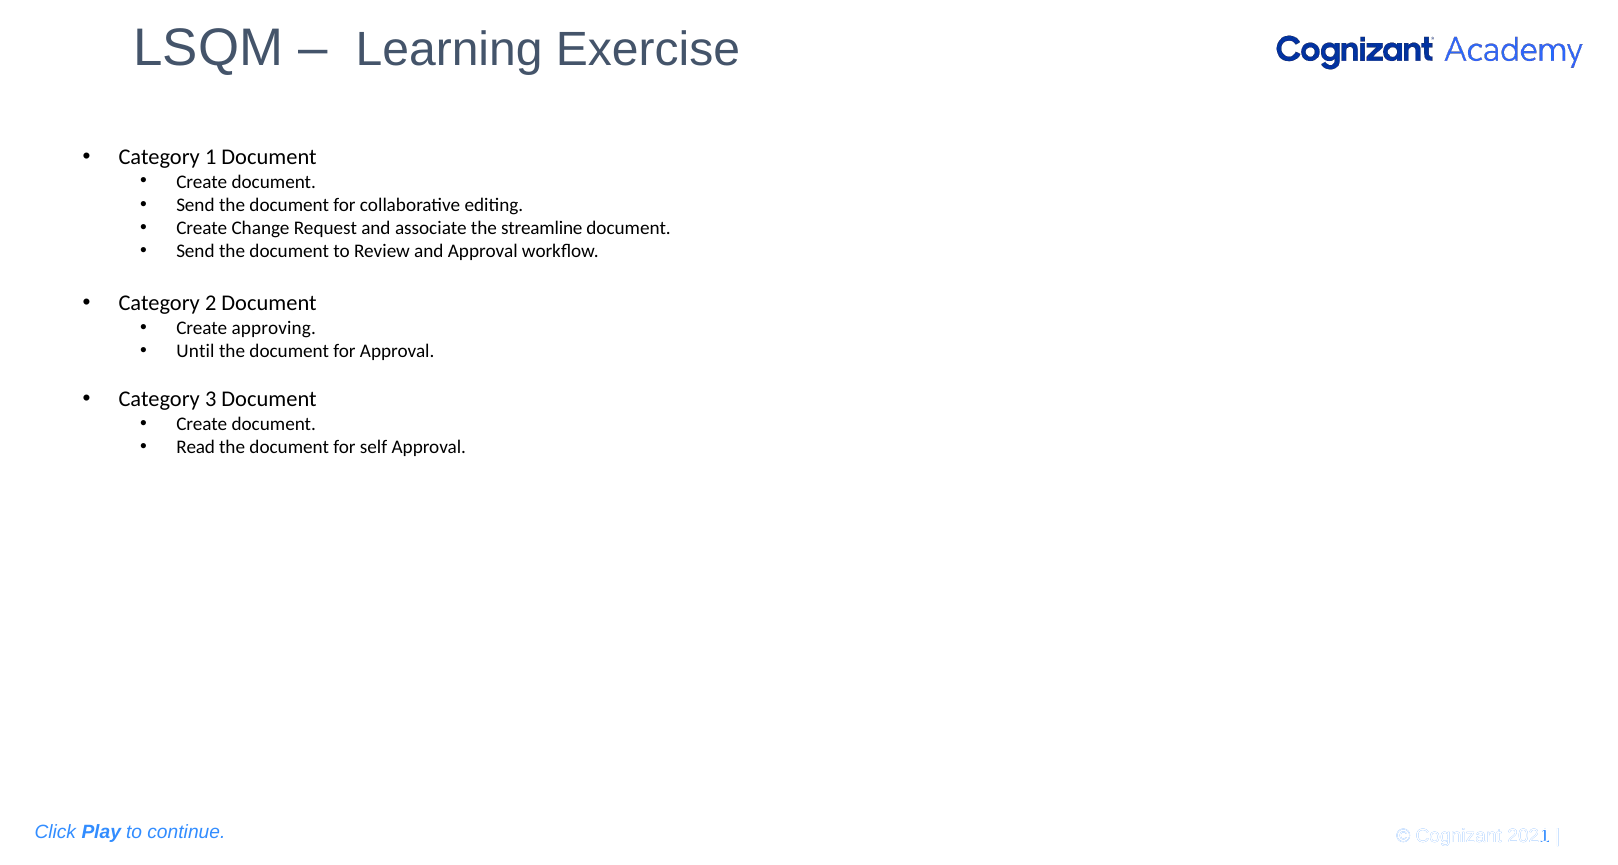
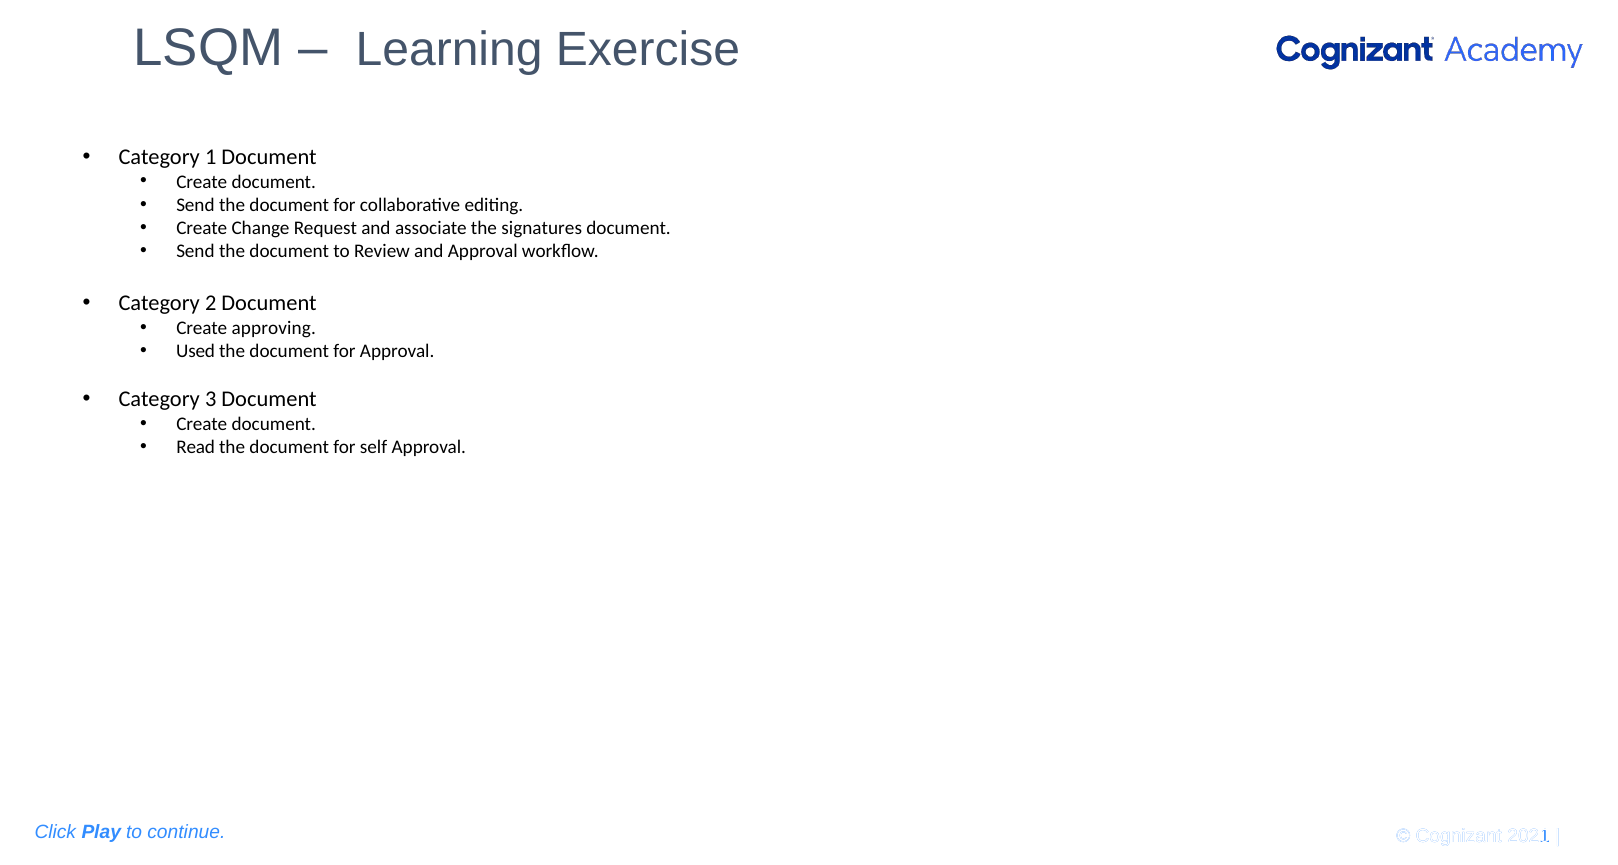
streamline: streamline -> signatures (542, 228)
Until: Until -> Used (196, 351)
